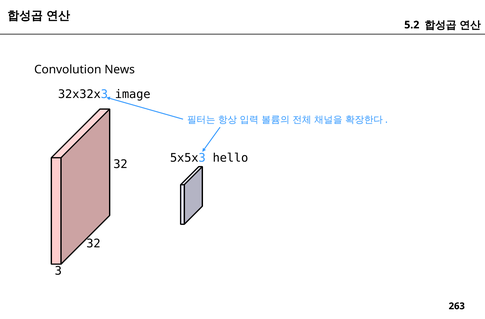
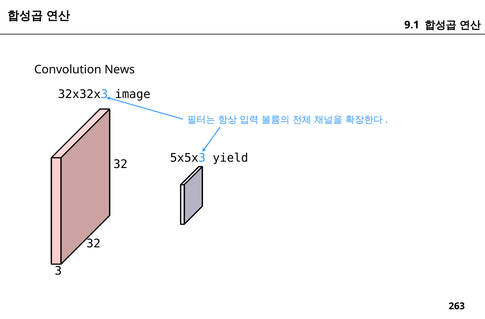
5.2: 5.2 -> 9.1 (412, 25)
hello: hello -> yield (230, 158)
